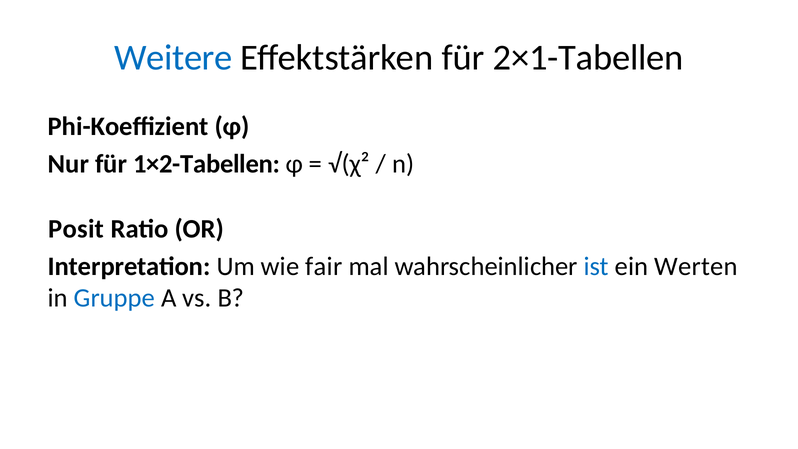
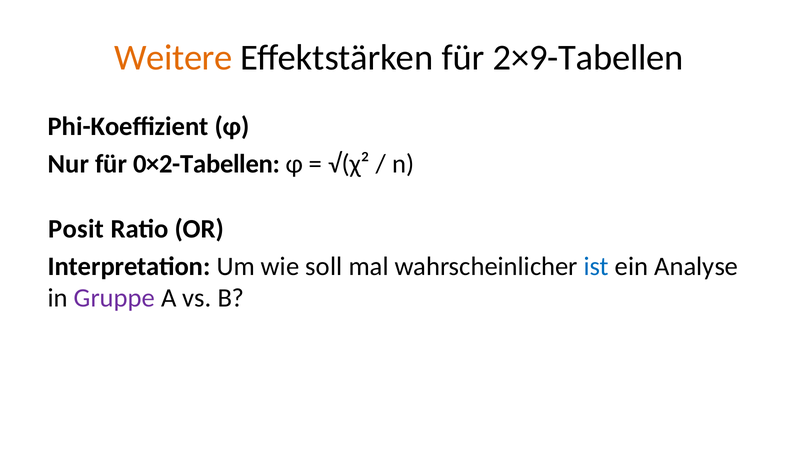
Weitere colour: blue -> orange (173, 58)
2×1-Tabellen: 2×1-Tabellen -> 2×9-Tabellen (588, 58)
1×2-Tabellen: 1×2-Tabellen -> 0×2-Tabellen (207, 164)
fair: fair -> soll (324, 266)
Werten: Werten -> Analyse (696, 266)
Gruppe colour: blue -> purple (115, 298)
